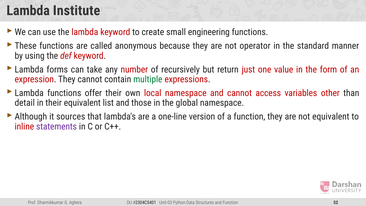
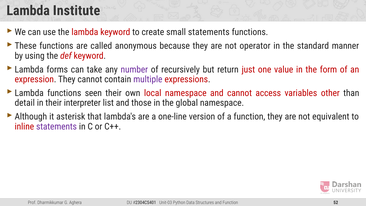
small engineering: engineering -> statements (209, 32)
number colour: red -> purple (134, 69)
multiple colour: green -> purple (148, 79)
offer: offer -> seen (93, 93)
their equivalent: equivalent -> interpreter (82, 103)
sources: sources -> asterisk (71, 117)
